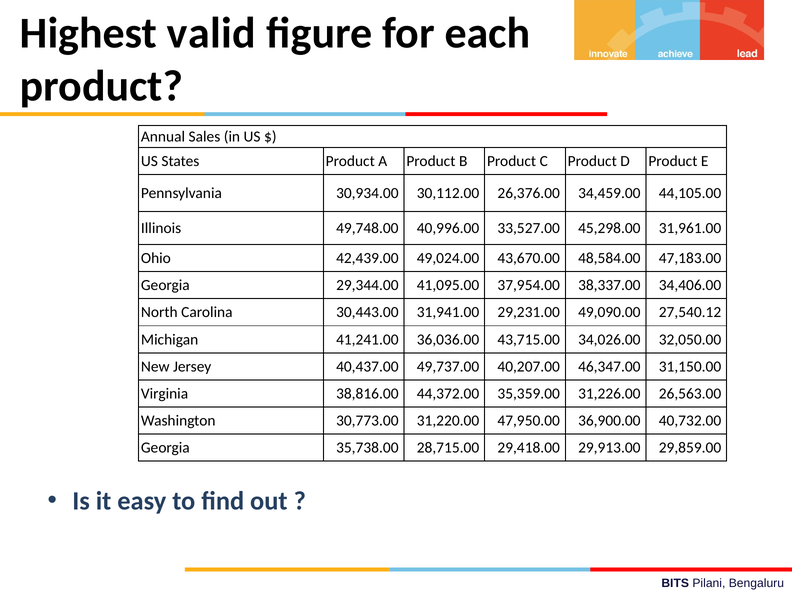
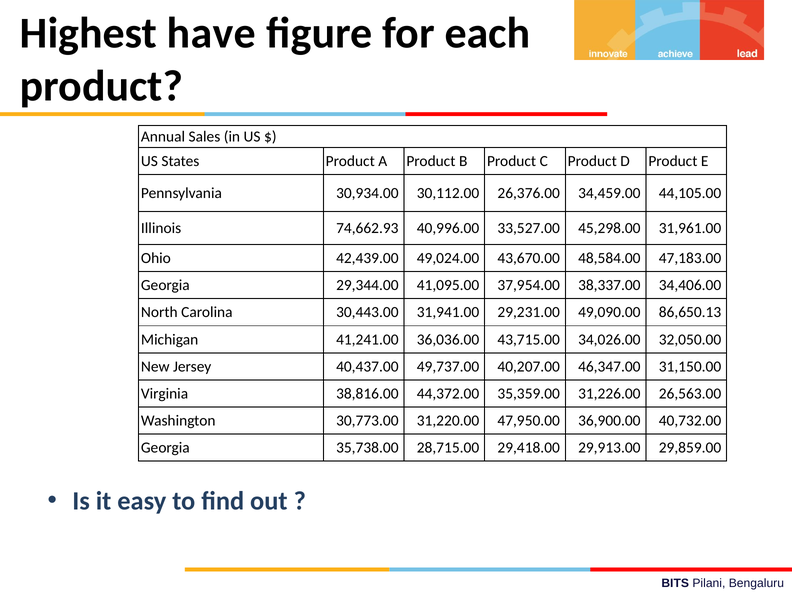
valid: valid -> have (211, 33)
49,748.00: 49,748.00 -> 74,662.93 (367, 228)
27,540.12: 27,540.12 -> 86,650.13 (690, 312)
